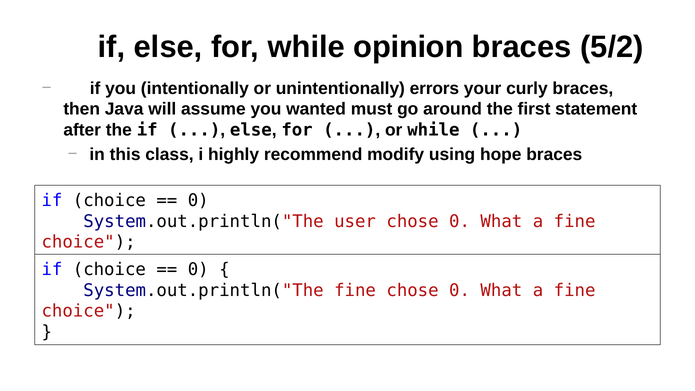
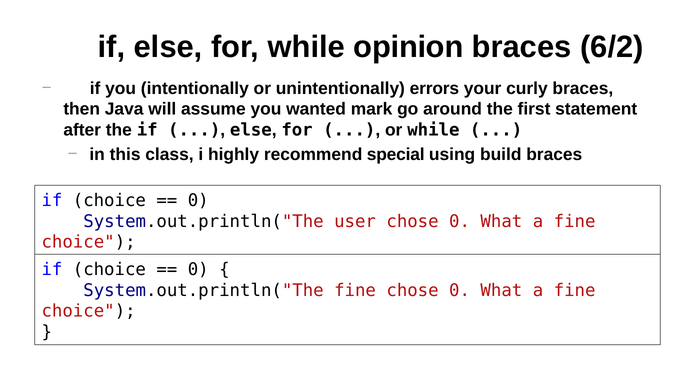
5/2: 5/2 -> 6/2 (612, 47)
must: must -> mark (372, 109)
modify: modify -> special (396, 154)
hope: hope -> build (501, 154)
